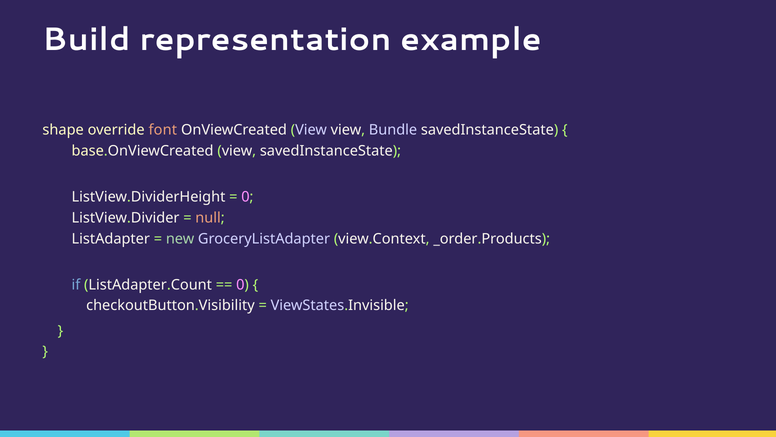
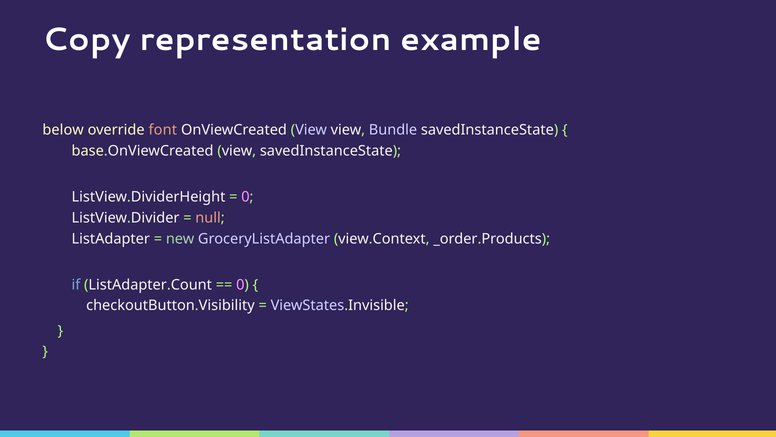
Build: Build -> Copy (87, 39)
shape: shape -> below (63, 130)
